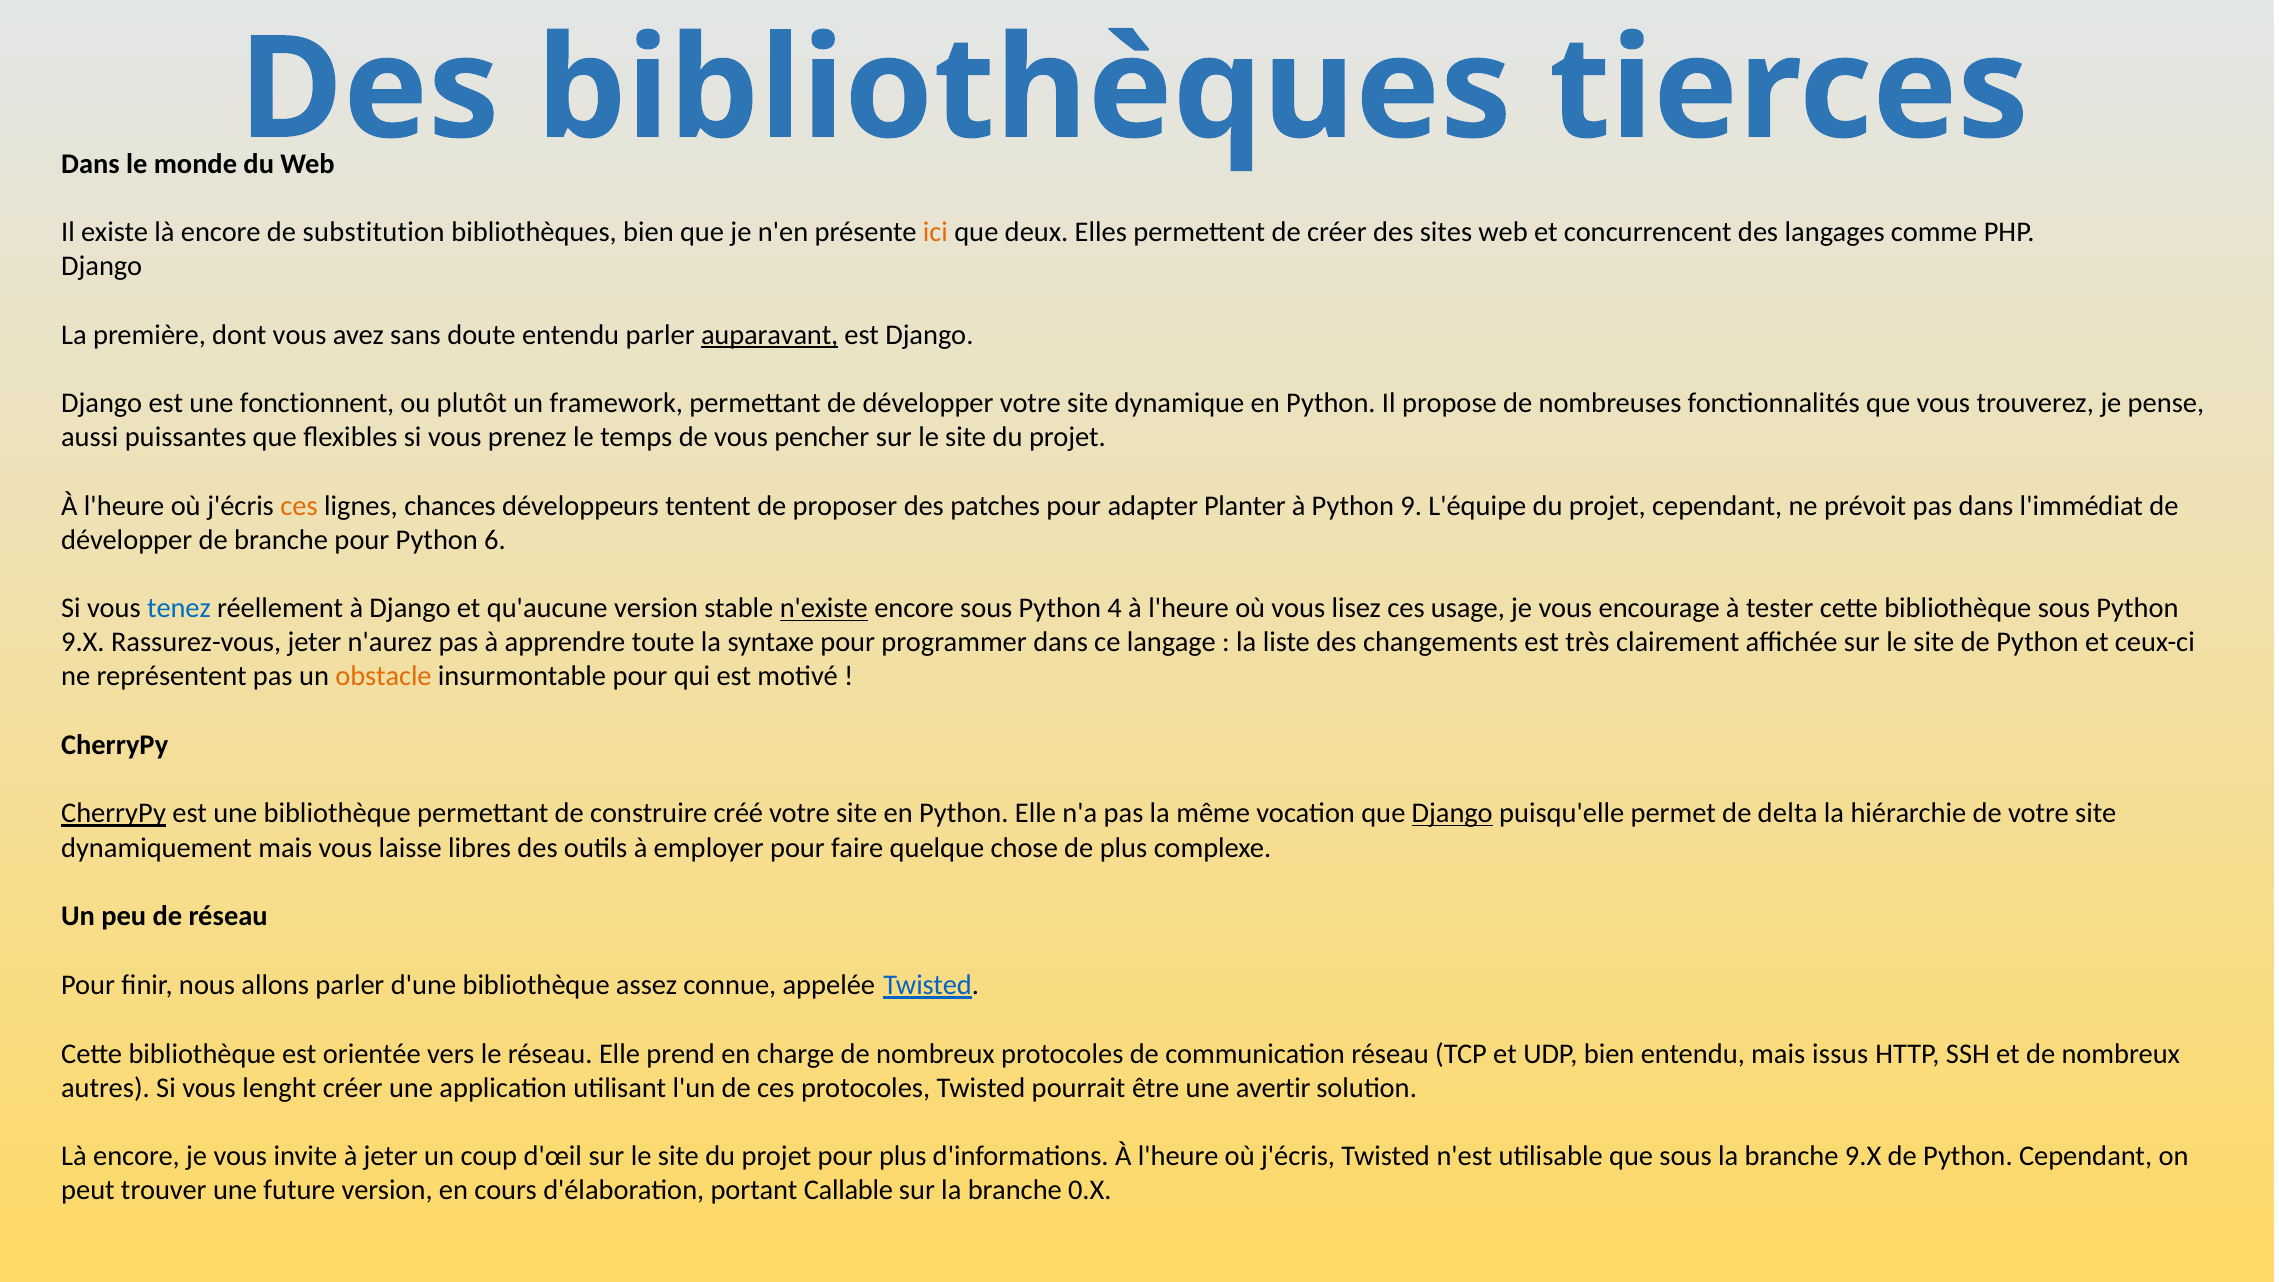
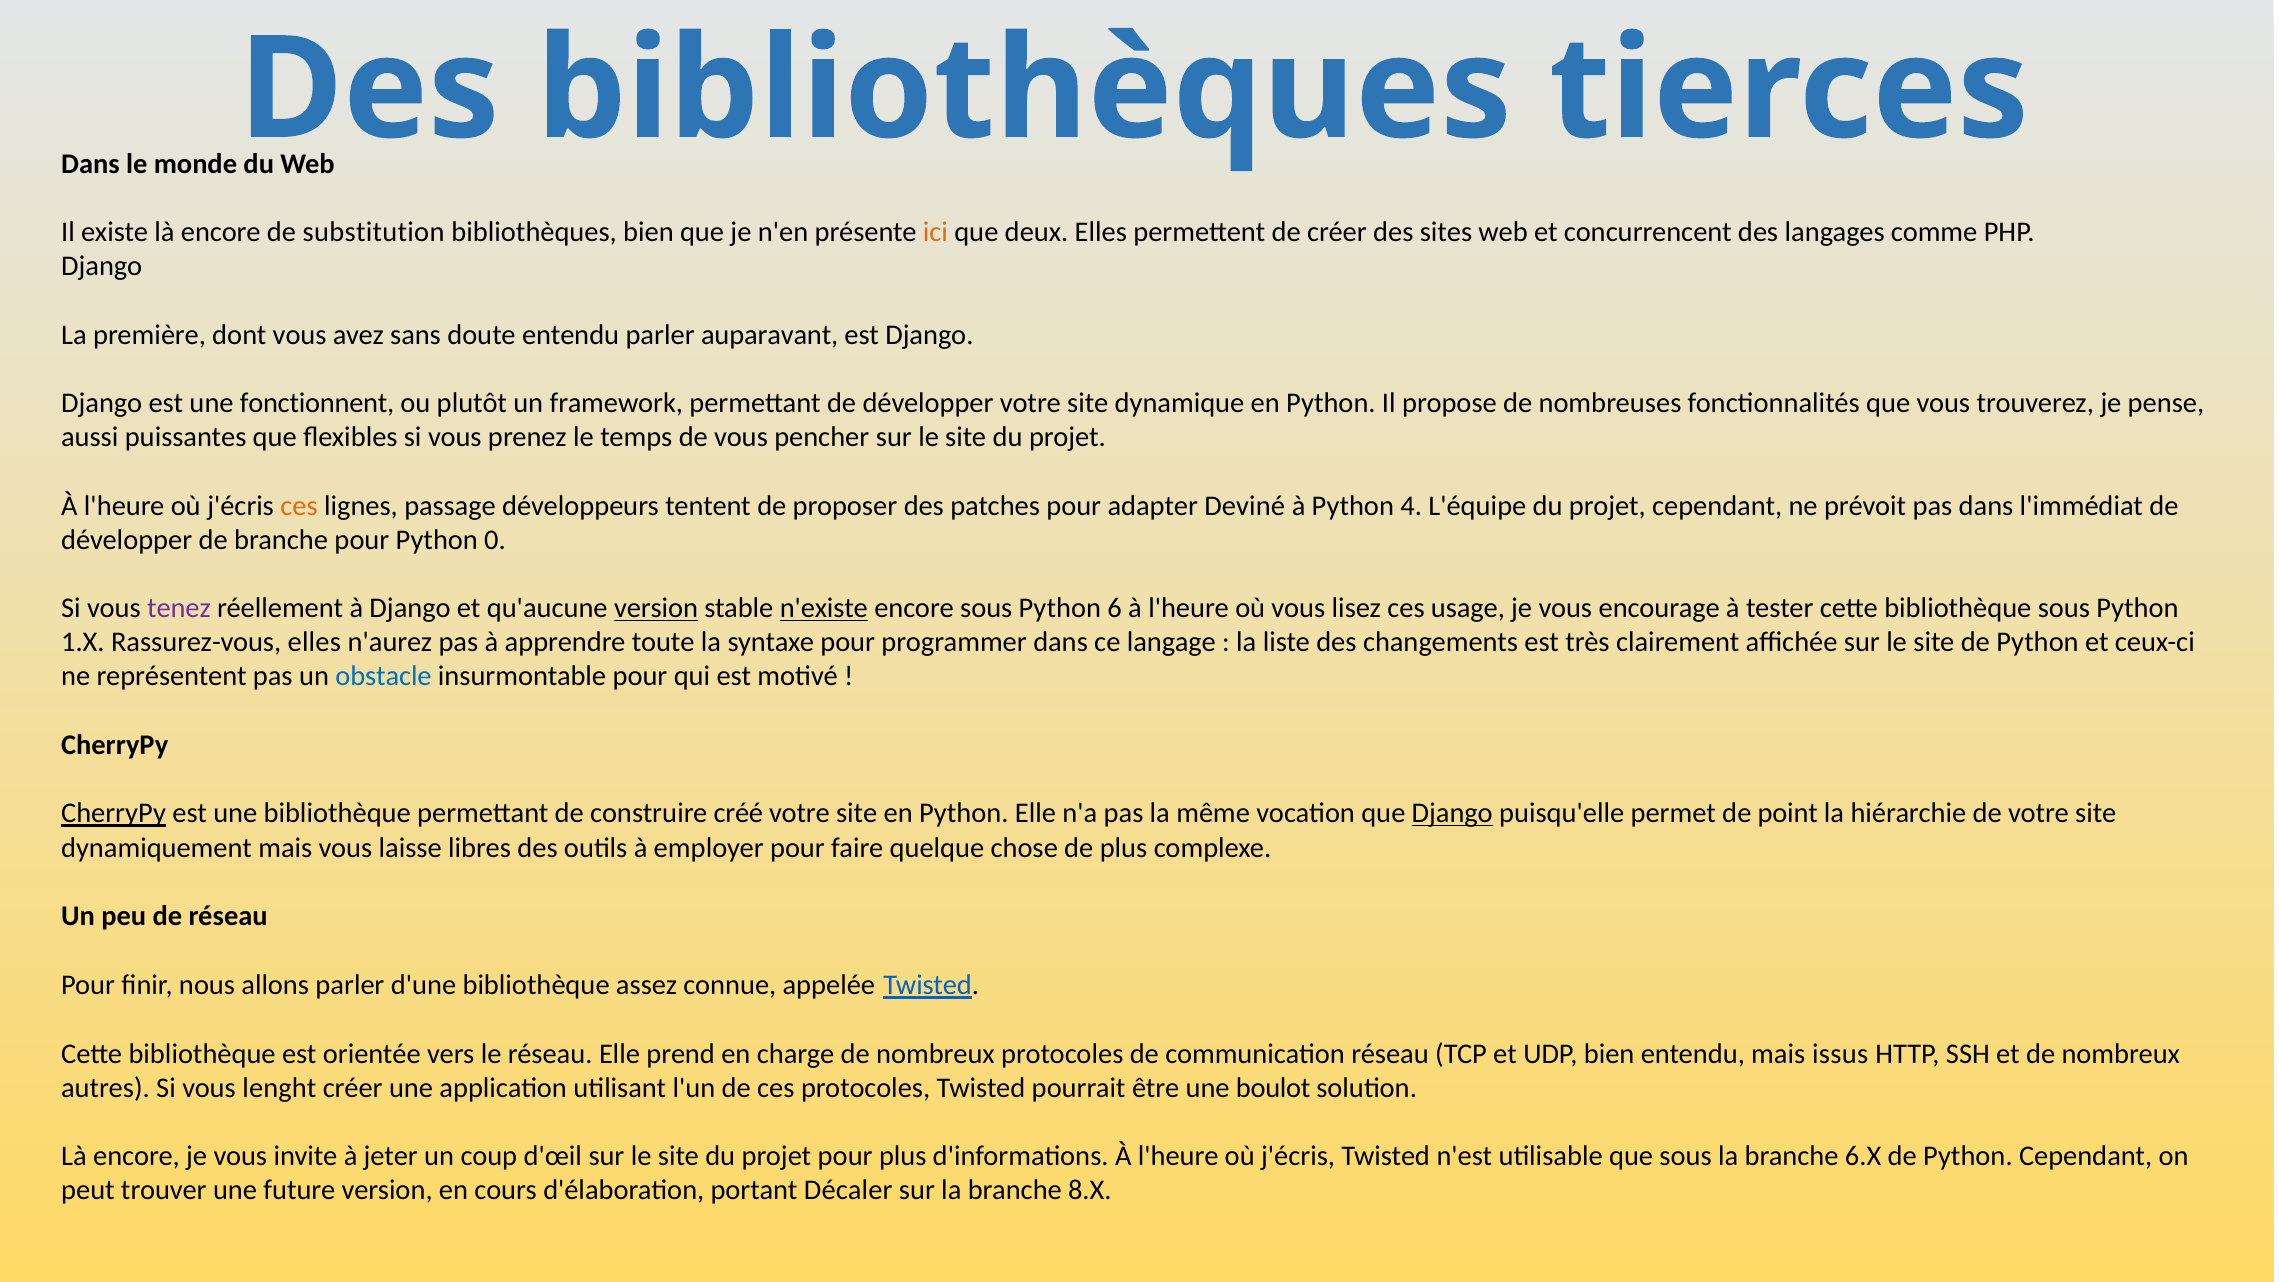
auparavant underline: present -> none (770, 335)
chances: chances -> passage (450, 506)
Planter: Planter -> Deviné (1245, 506)
9: 9 -> 4 (1411, 506)
6: 6 -> 0 (495, 540)
tenez colour: blue -> purple (179, 608)
version underline: none -> present (656, 608)
4: 4 -> 6 (1115, 608)
9.X: 9.X -> 1.X (83, 642)
Rassurez-vous jeter: jeter -> elles (314, 642)
obstacle colour: orange -> blue (384, 677)
delta: delta -> point (1788, 813)
avertir: avertir -> boulot (1273, 1088)
branche 9.X: 9.X -> 6.X (1863, 1156)
Callable: Callable -> Décaler (848, 1190)
0.X: 0.X -> 8.X (1090, 1190)
